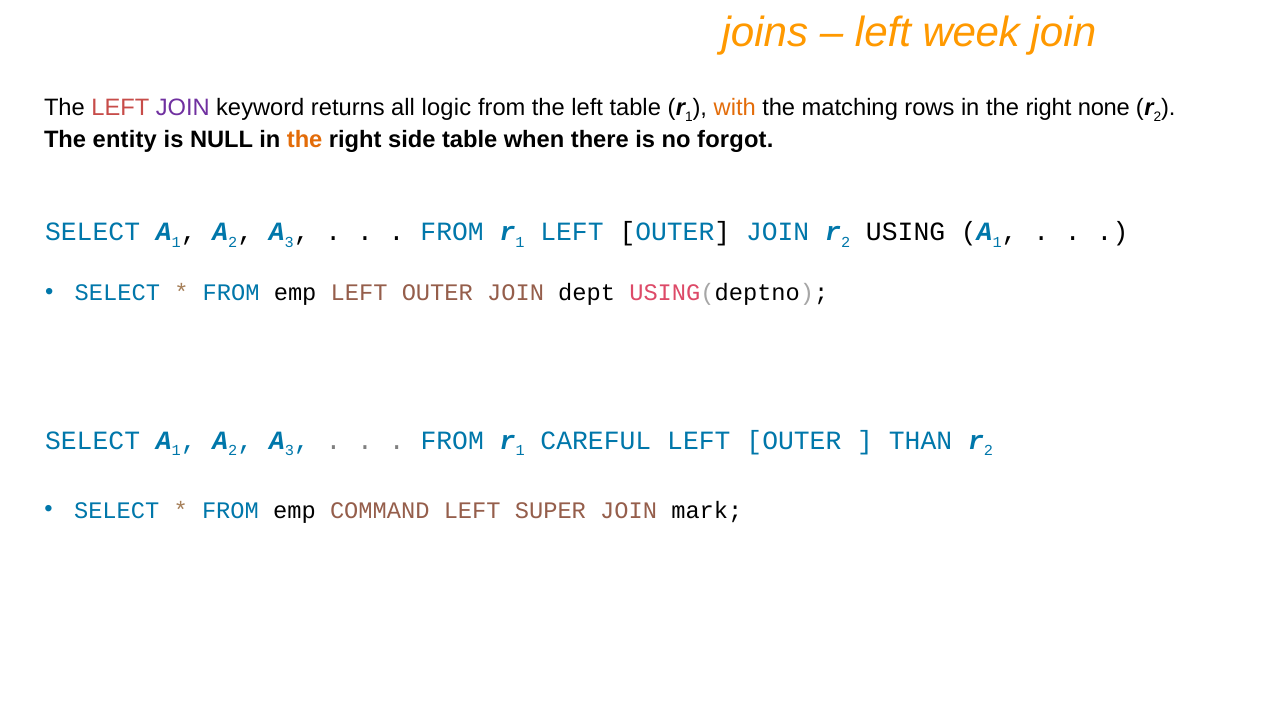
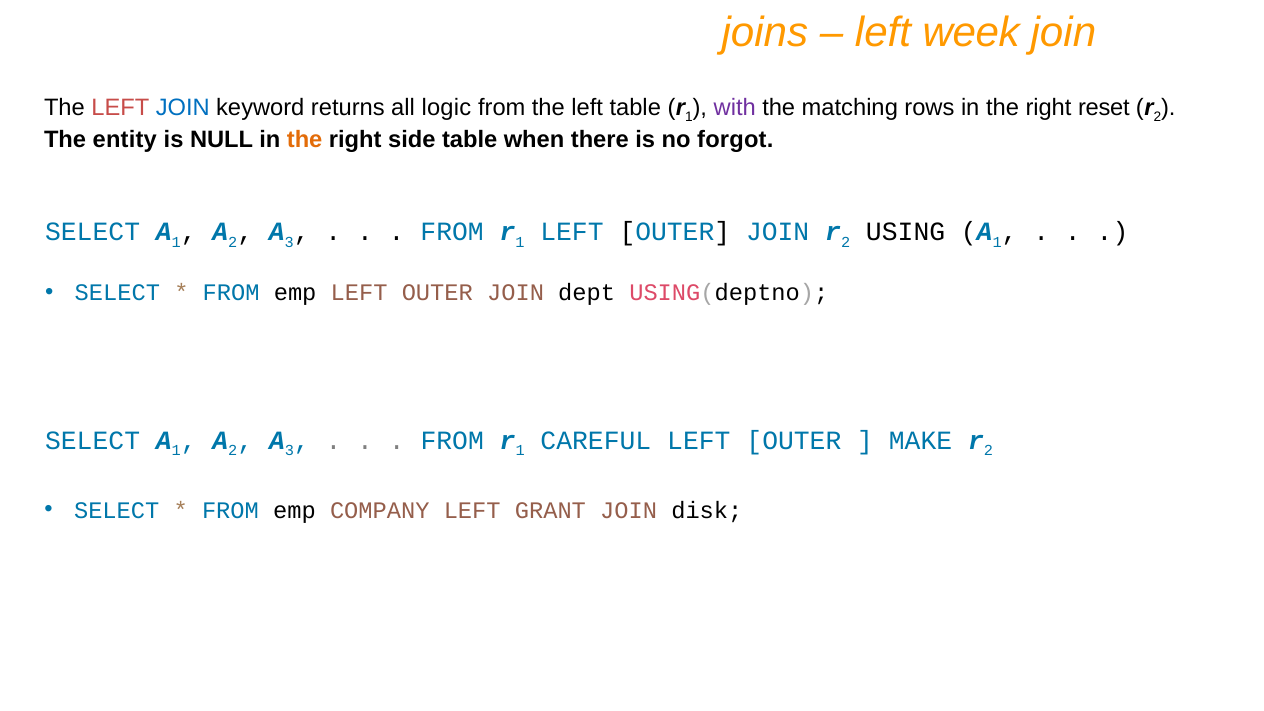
JOIN colour: purple -> blue (183, 107)
with colour: orange -> purple (735, 107)
none: none -> reset (1104, 107)
THAN: THAN -> MAKE (920, 441)
COMMAND: COMMAND -> COMPANY (380, 510)
SUPER: SUPER -> GRANT (550, 510)
mark: mark -> disk (707, 510)
